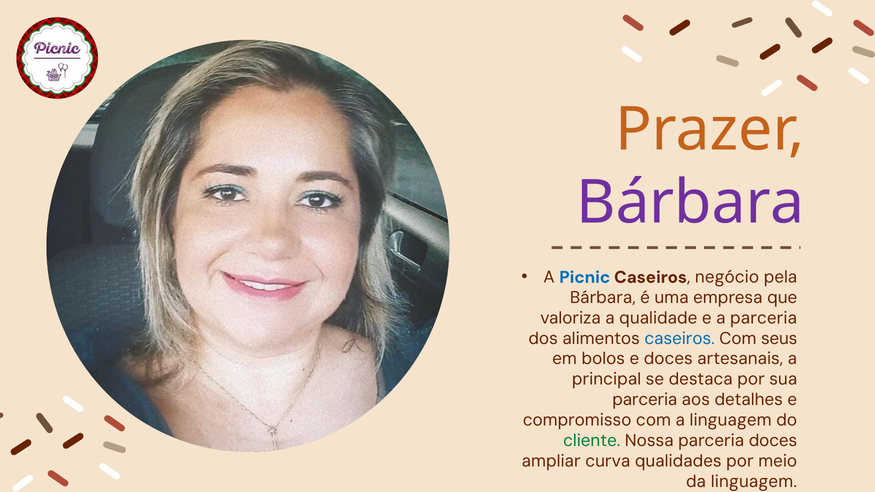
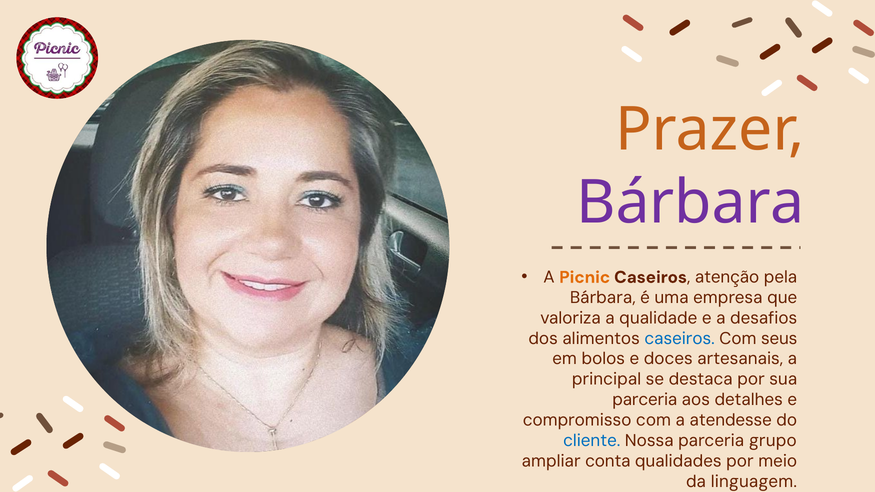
Picnic colour: blue -> orange (585, 277)
negócio: negócio -> atenção (727, 277)
a parceria: parceria -> desafios (764, 318)
a linguagem: linguagem -> atendesse (731, 420)
cliente colour: green -> blue (592, 441)
parceria doces: doces -> grupo (773, 441)
curva: curva -> conta (608, 461)
